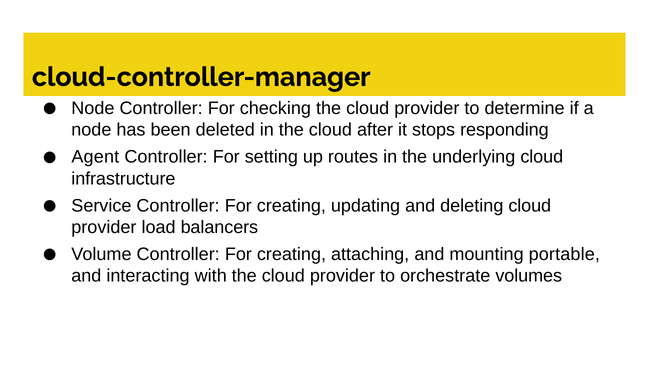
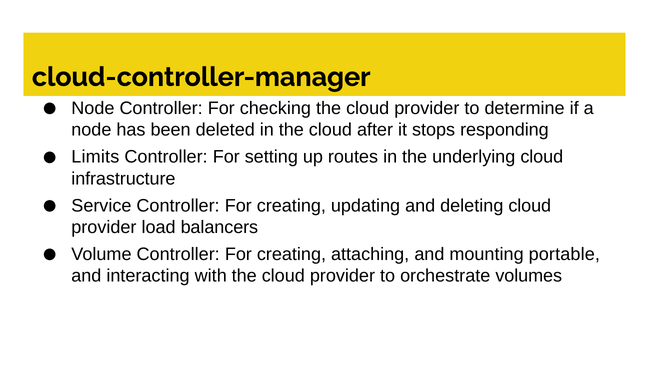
Agent: Agent -> Limits (95, 157)
